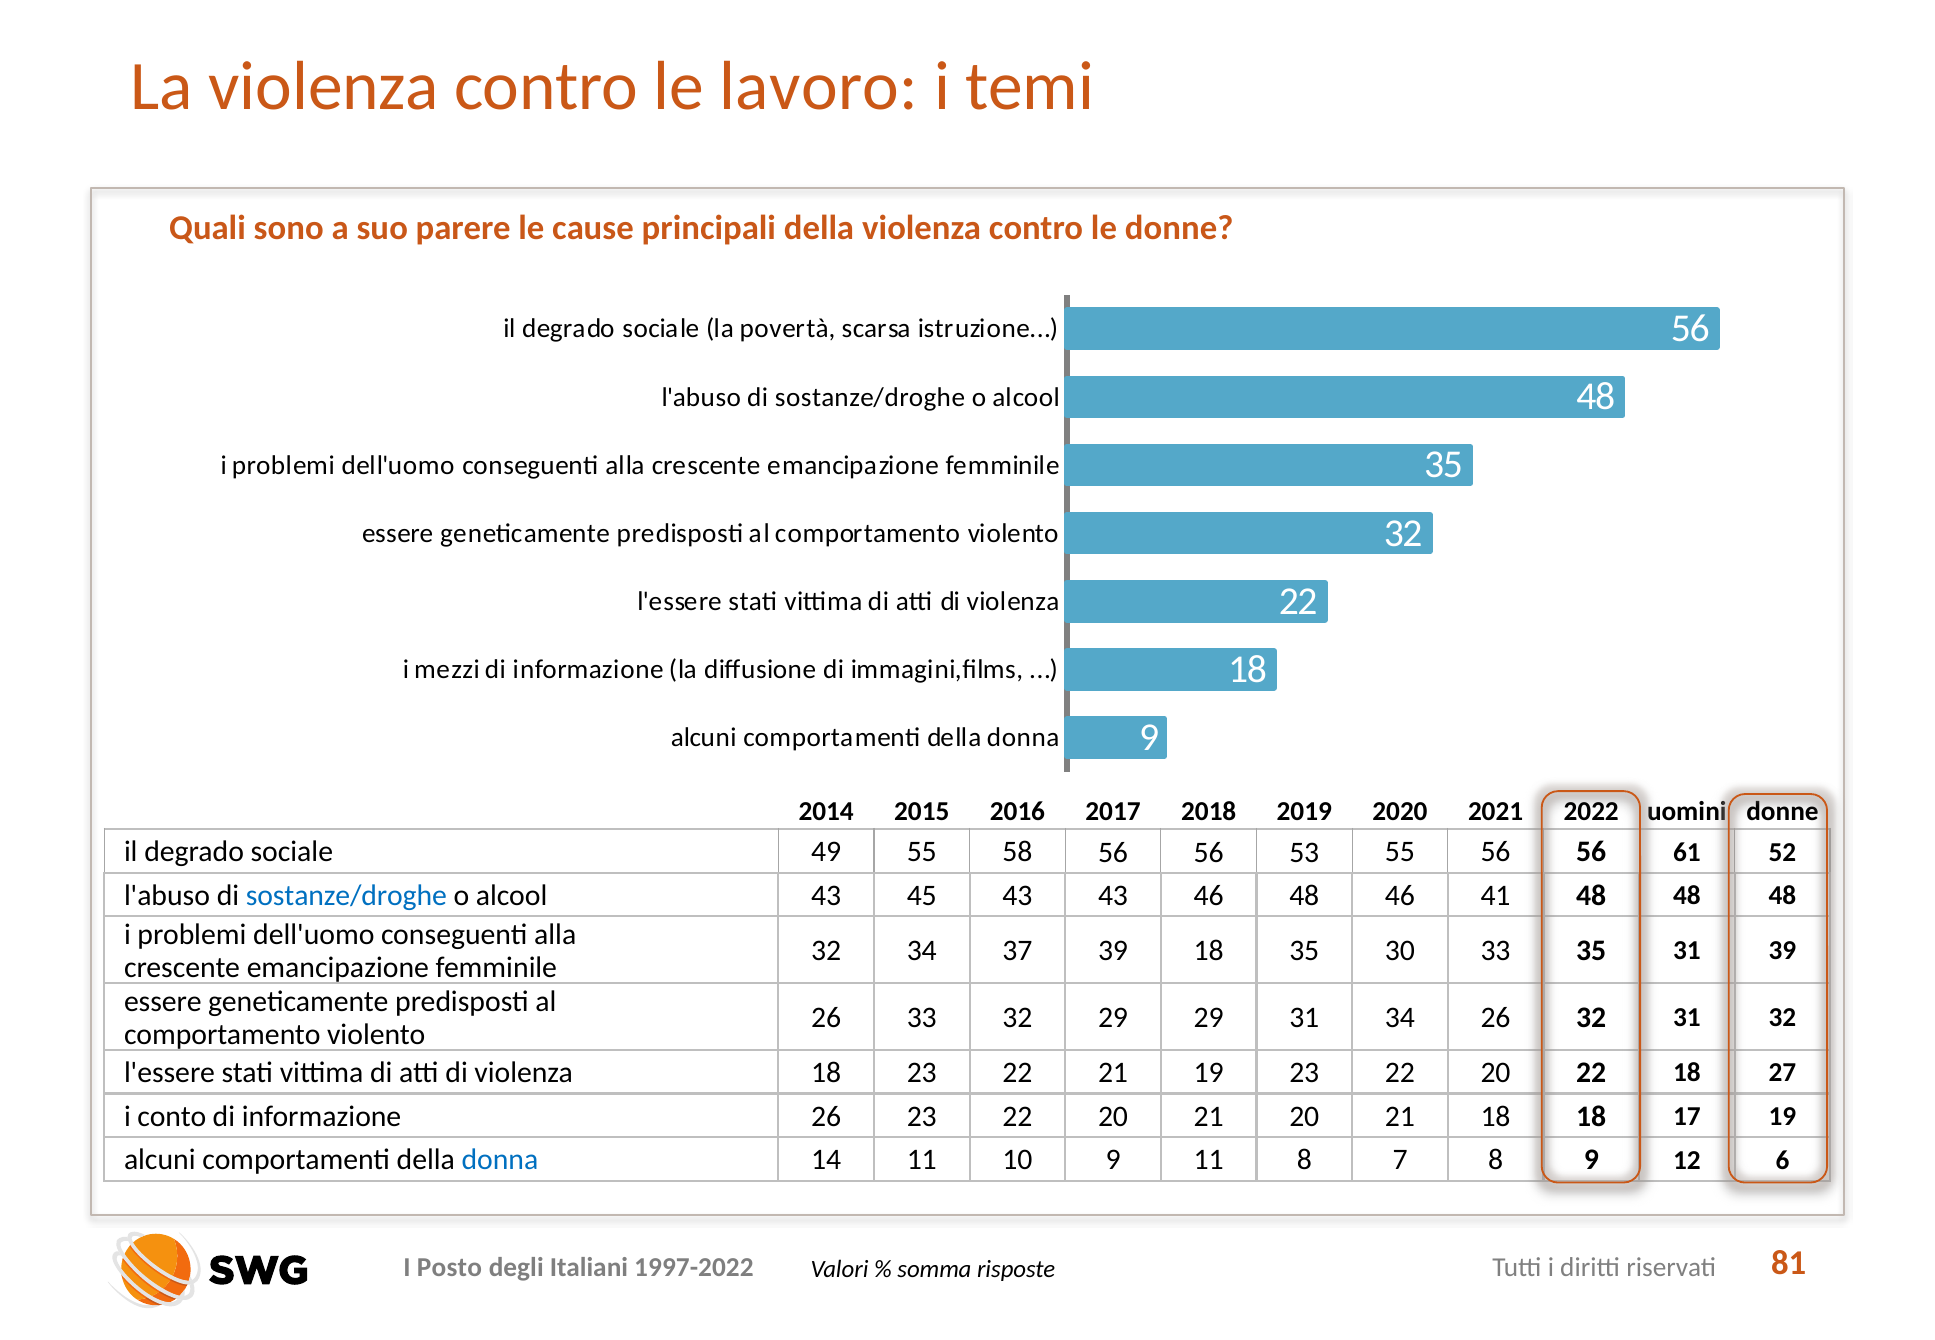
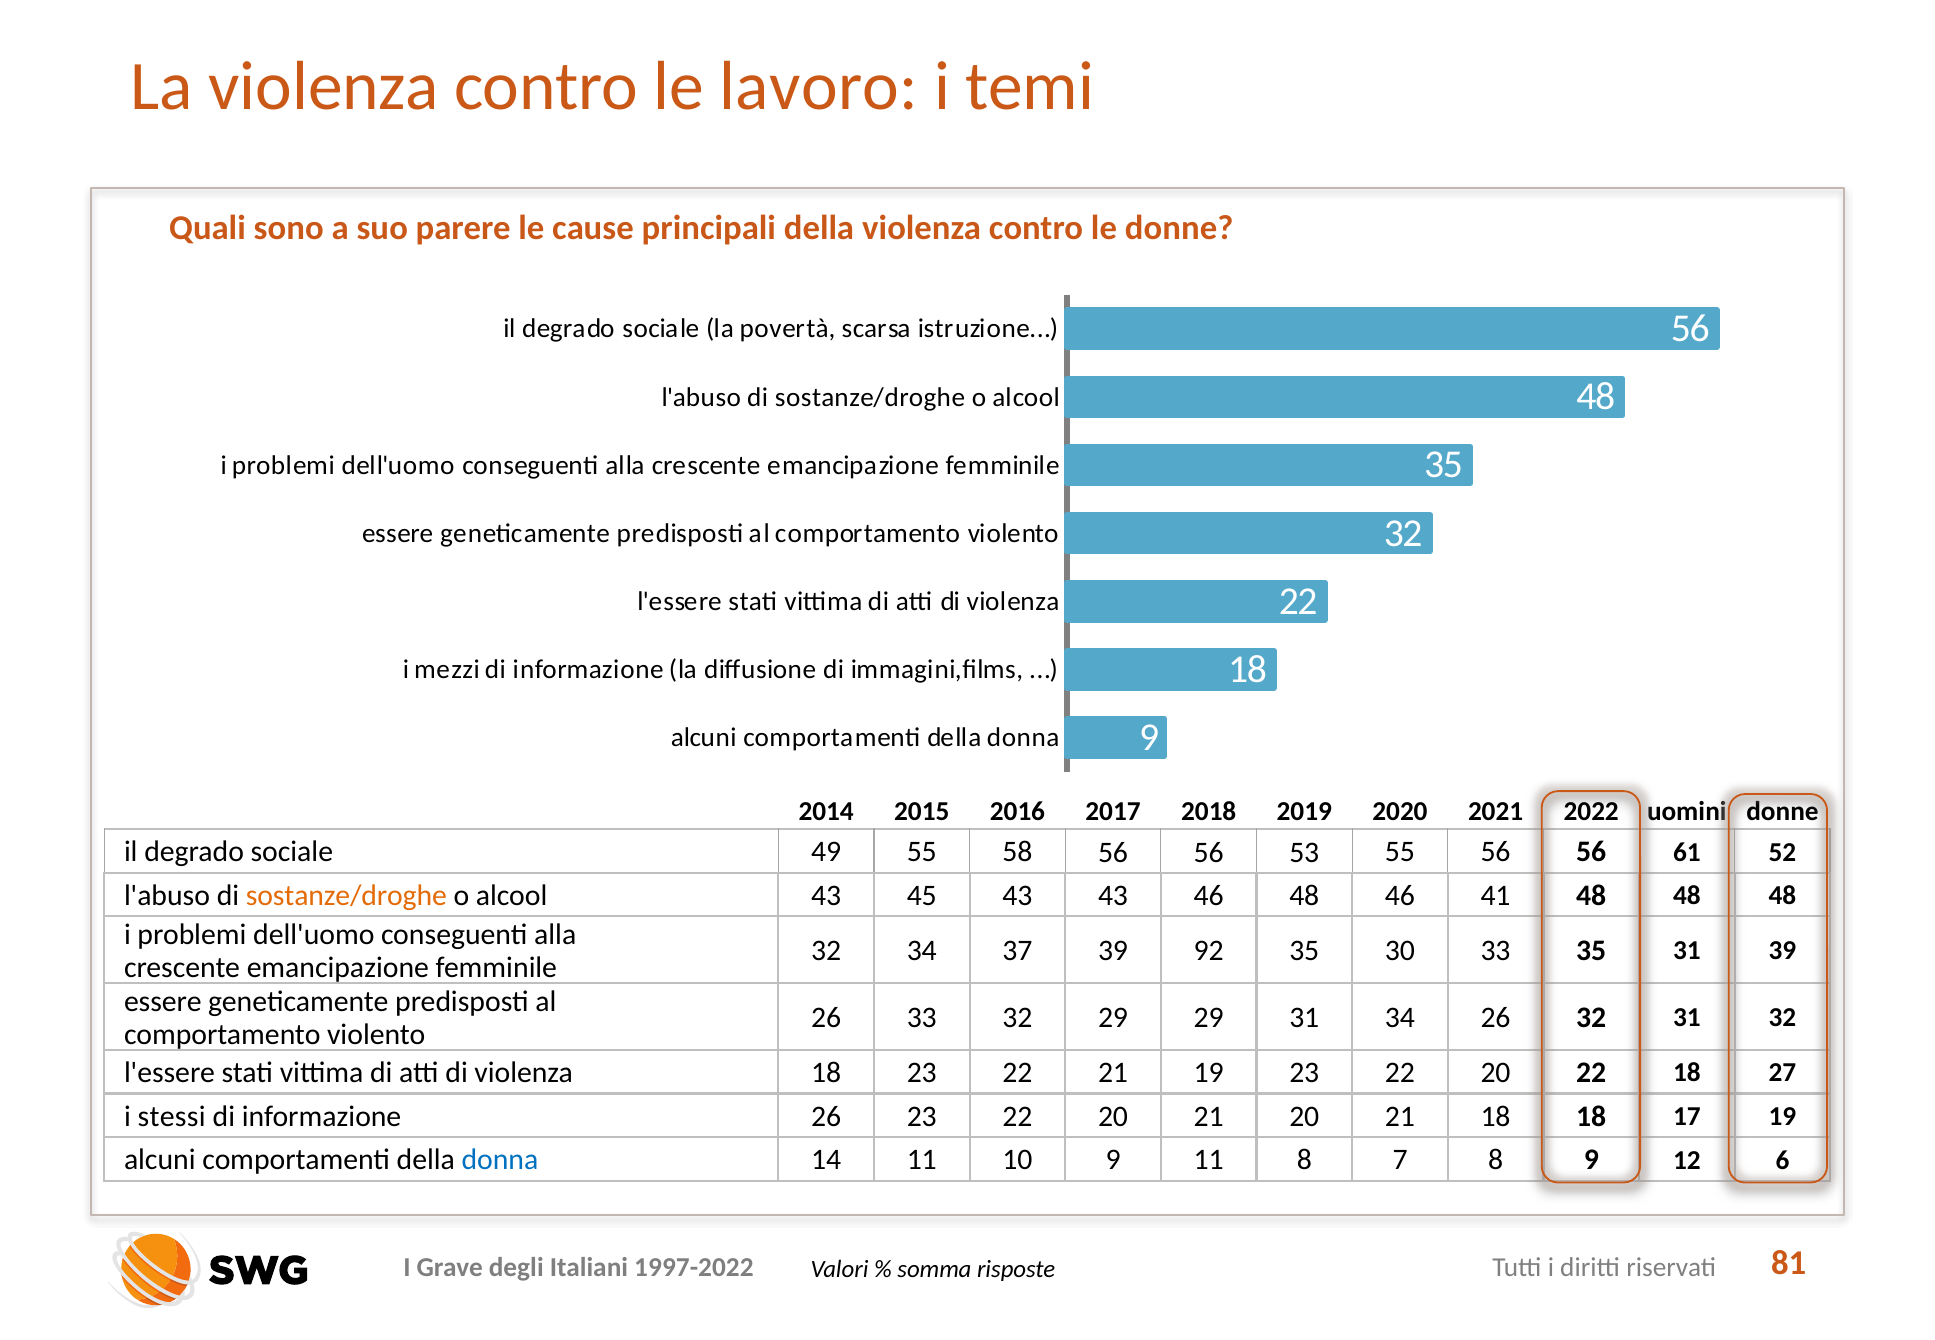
sostanze/droghe colour: blue -> orange (346, 895)
39 18: 18 -> 92 (1209, 951)
conto: conto -> stessi (172, 1116)
Posto: Posto -> Grave (450, 1267)
